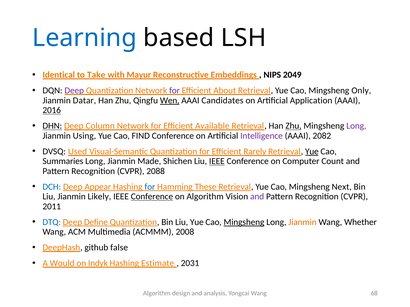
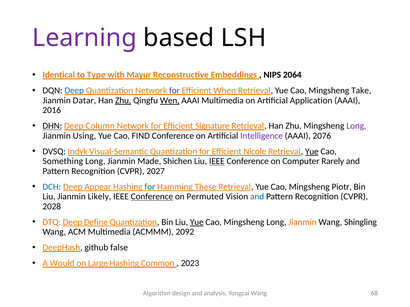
Learning colour: blue -> purple (85, 38)
Take: Take -> Type (96, 75)
2049: 2049 -> 2064 (292, 75)
Deep colour: purple -> blue (74, 91)
About: About -> When (225, 91)
Only: Only -> Take (361, 91)
Zhu underline: none -> present (123, 101)
AAAI Candidates: Candidates -> Multimedia (223, 101)
2016 underline: present -> none (52, 110)
Available: Available -> Signature (212, 126)
Zhu underline: present -> none (293, 126)
2082: 2082 -> 2076 (322, 136)
Used: Used -> Indyk (78, 152)
Rarely: Rarely -> Nicole (255, 152)
Summaries: Summaries -> Something (63, 162)
Count: Count -> Rarely (333, 162)
2088: 2088 -> 2027 (156, 171)
for colour: blue -> green (150, 187)
Next: Next -> Piotr (342, 187)
on Algorithm: Algorithm -> Permuted (205, 197)
and colour: purple -> blue (257, 197)
2011: 2011 -> 2028 (52, 207)
DTQ colour: blue -> orange (52, 222)
Yue underline: none -> present (197, 222)
Mingsheng underline: present -> none (244, 222)
Whether: Whether -> Shingling (360, 222)
2008: 2008 -> 2092 (185, 232)
Indyk: Indyk -> Large (98, 264)
Estimate: Estimate -> Common (158, 264)
2031: 2031 -> 2023 (190, 264)
